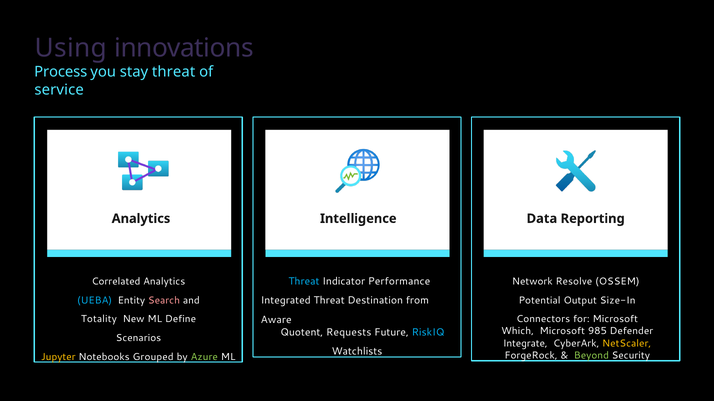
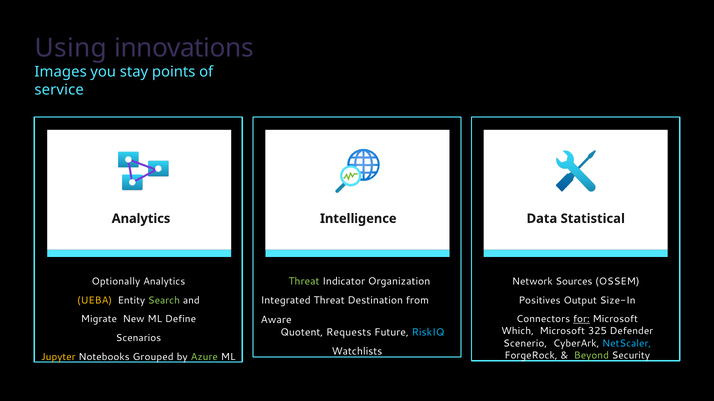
Process: Process -> Images (61, 72)
stay threat: threat -> points (174, 72)
Reporting: Reporting -> Statistical (593, 219)
Threat colour: light blue -> light green (304, 282)
Performance: Performance -> Organization (399, 282)
Correlated: Correlated -> Optionally (116, 282)
Resolve: Resolve -> Sources (574, 282)
UEBA colour: light blue -> yellow (95, 301)
Search colour: pink -> light green (164, 301)
Potential: Potential -> Positives (540, 301)
Totality: Totality -> Migrate (99, 320)
for underline: none -> present (581, 320)
985: 985 -> 325 (597, 332)
Integrate: Integrate -> Scenerio (525, 344)
NetScaler colour: yellow -> light blue (627, 344)
